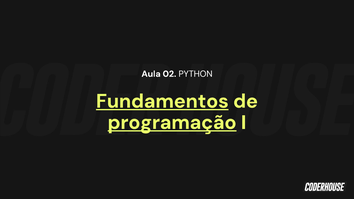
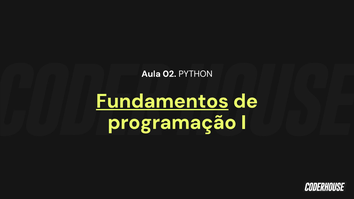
programação underline: present -> none (172, 122)
